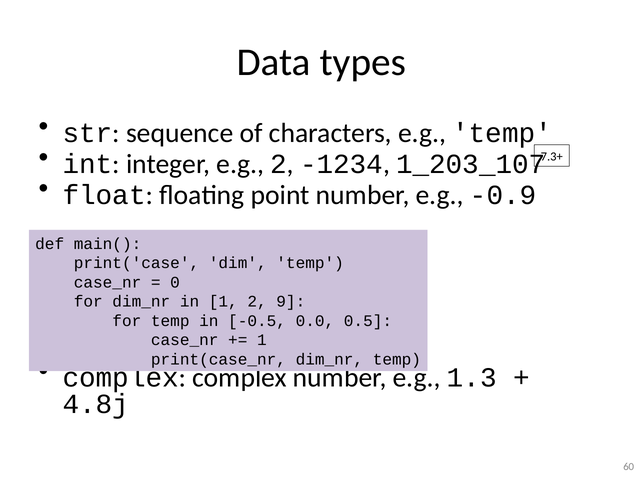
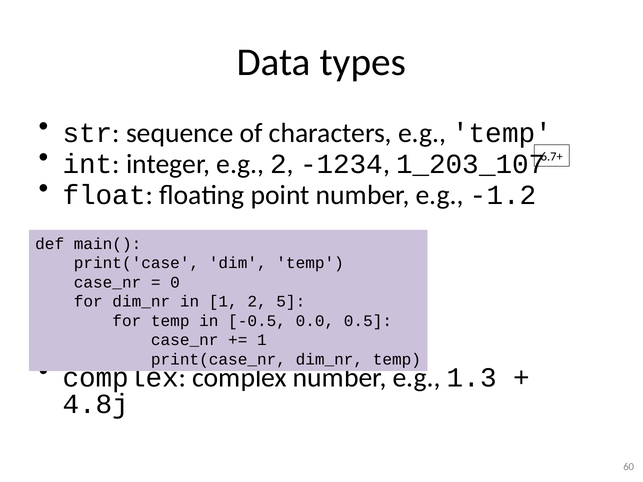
7.3+: 7.3+ -> 6.7+ (552, 156)
-0.9: -0.9 -> -1.2 (503, 195)
9: 9 -> 5 (291, 302)
